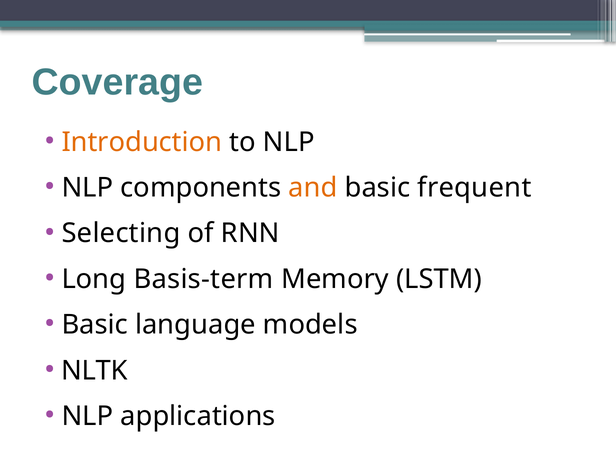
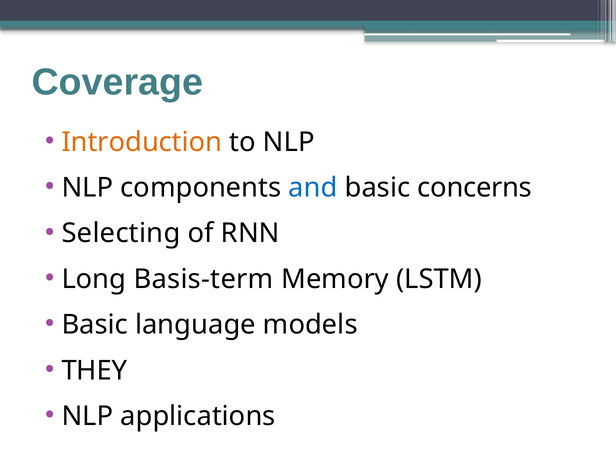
and colour: orange -> blue (313, 188)
frequent: frequent -> concerns (475, 188)
NLTK: NLTK -> THEY (94, 371)
